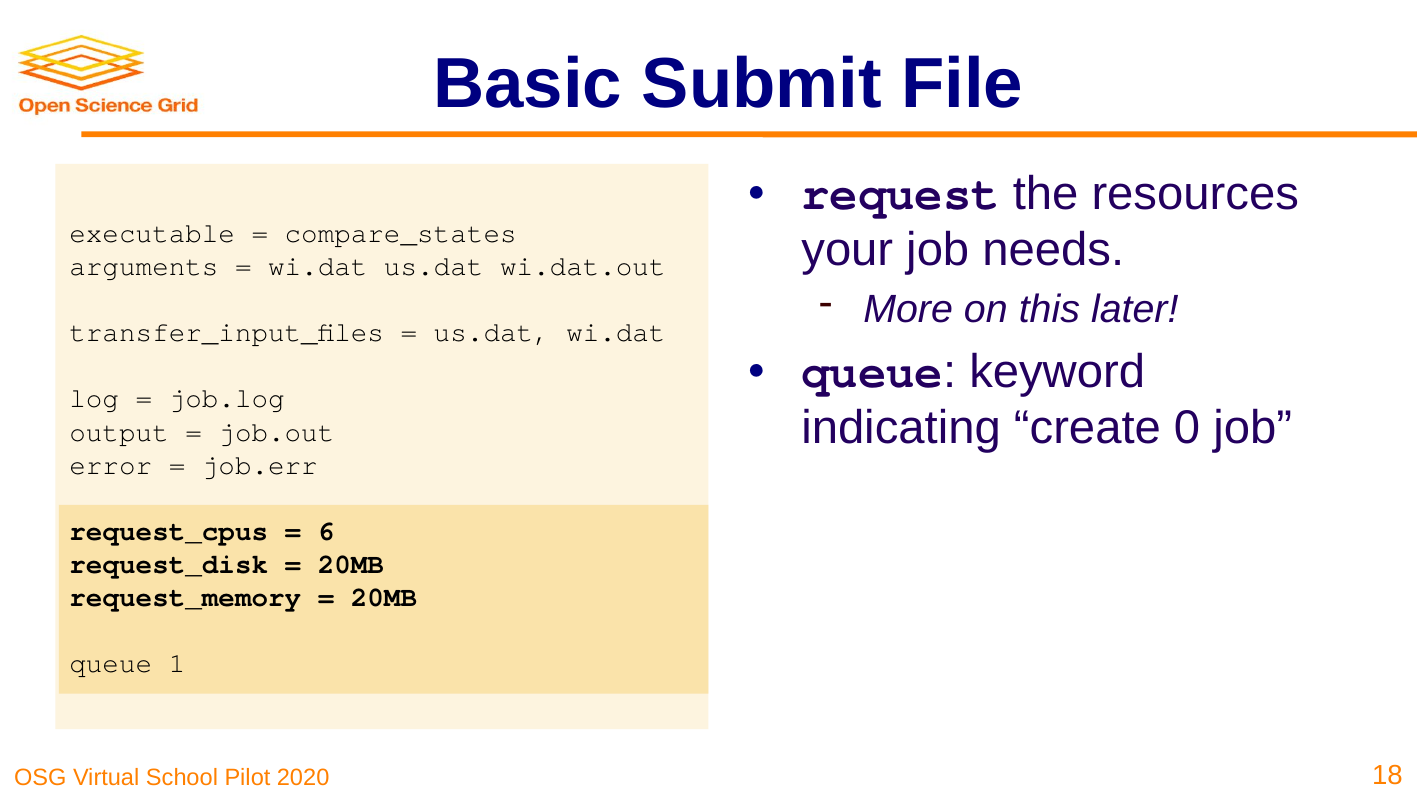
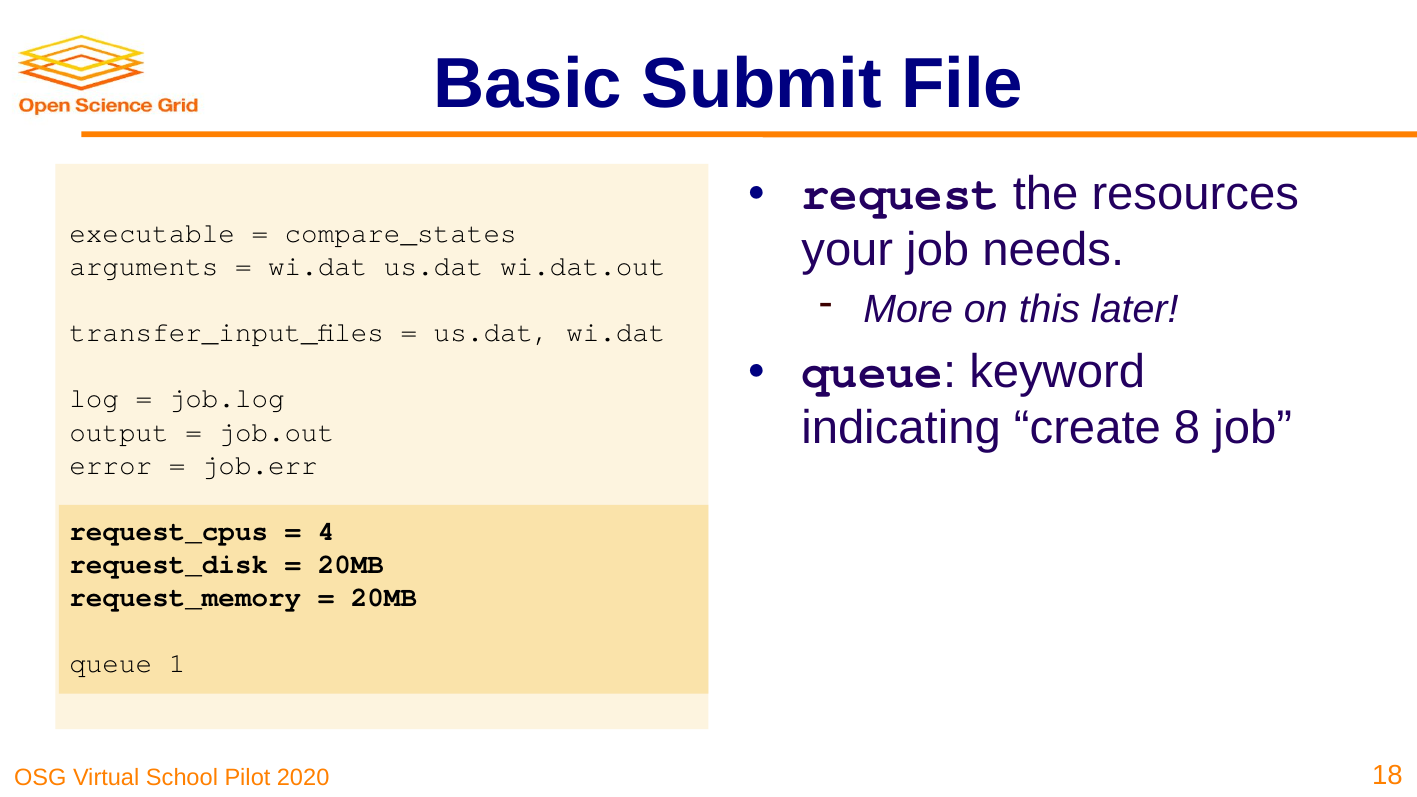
0: 0 -> 8 (1187, 428)
6: 6 -> 4 (326, 531)
